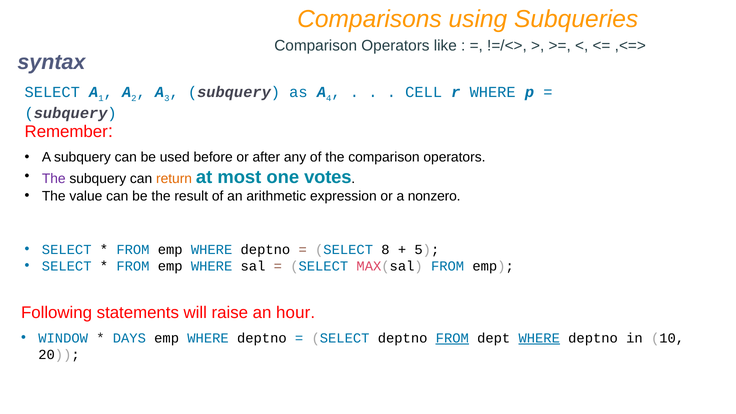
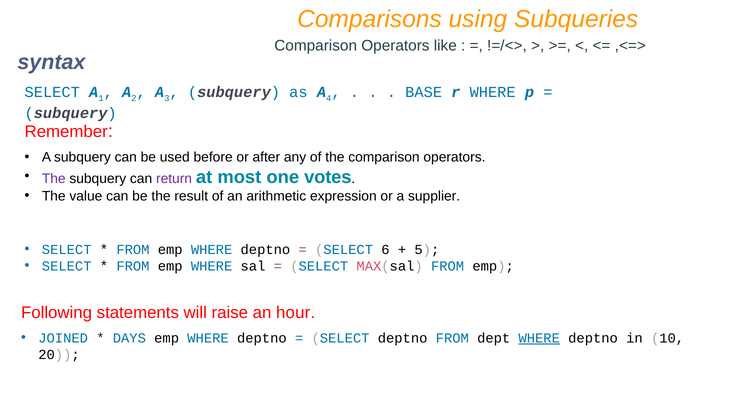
CELL: CELL -> BASE (424, 92)
return colour: orange -> purple (174, 178)
nonzero: nonzero -> supplier (434, 196)
8: 8 -> 6 (385, 249)
WINDOW: WINDOW -> JOINED (63, 338)
FROM underline: present -> none (452, 338)
